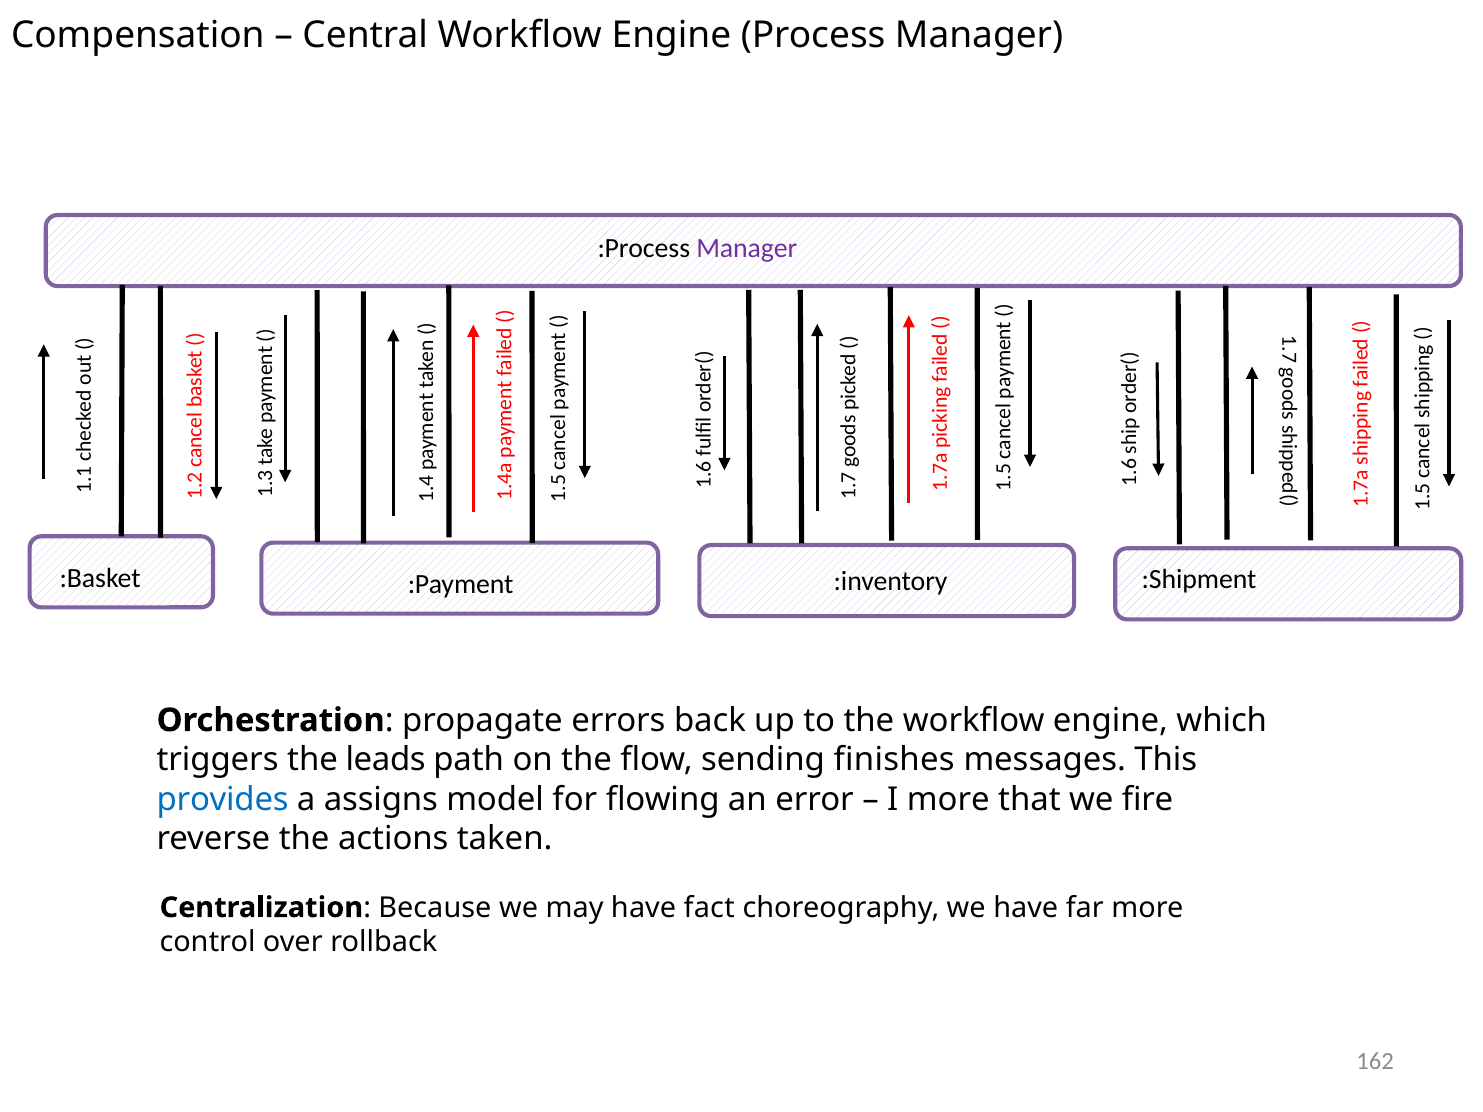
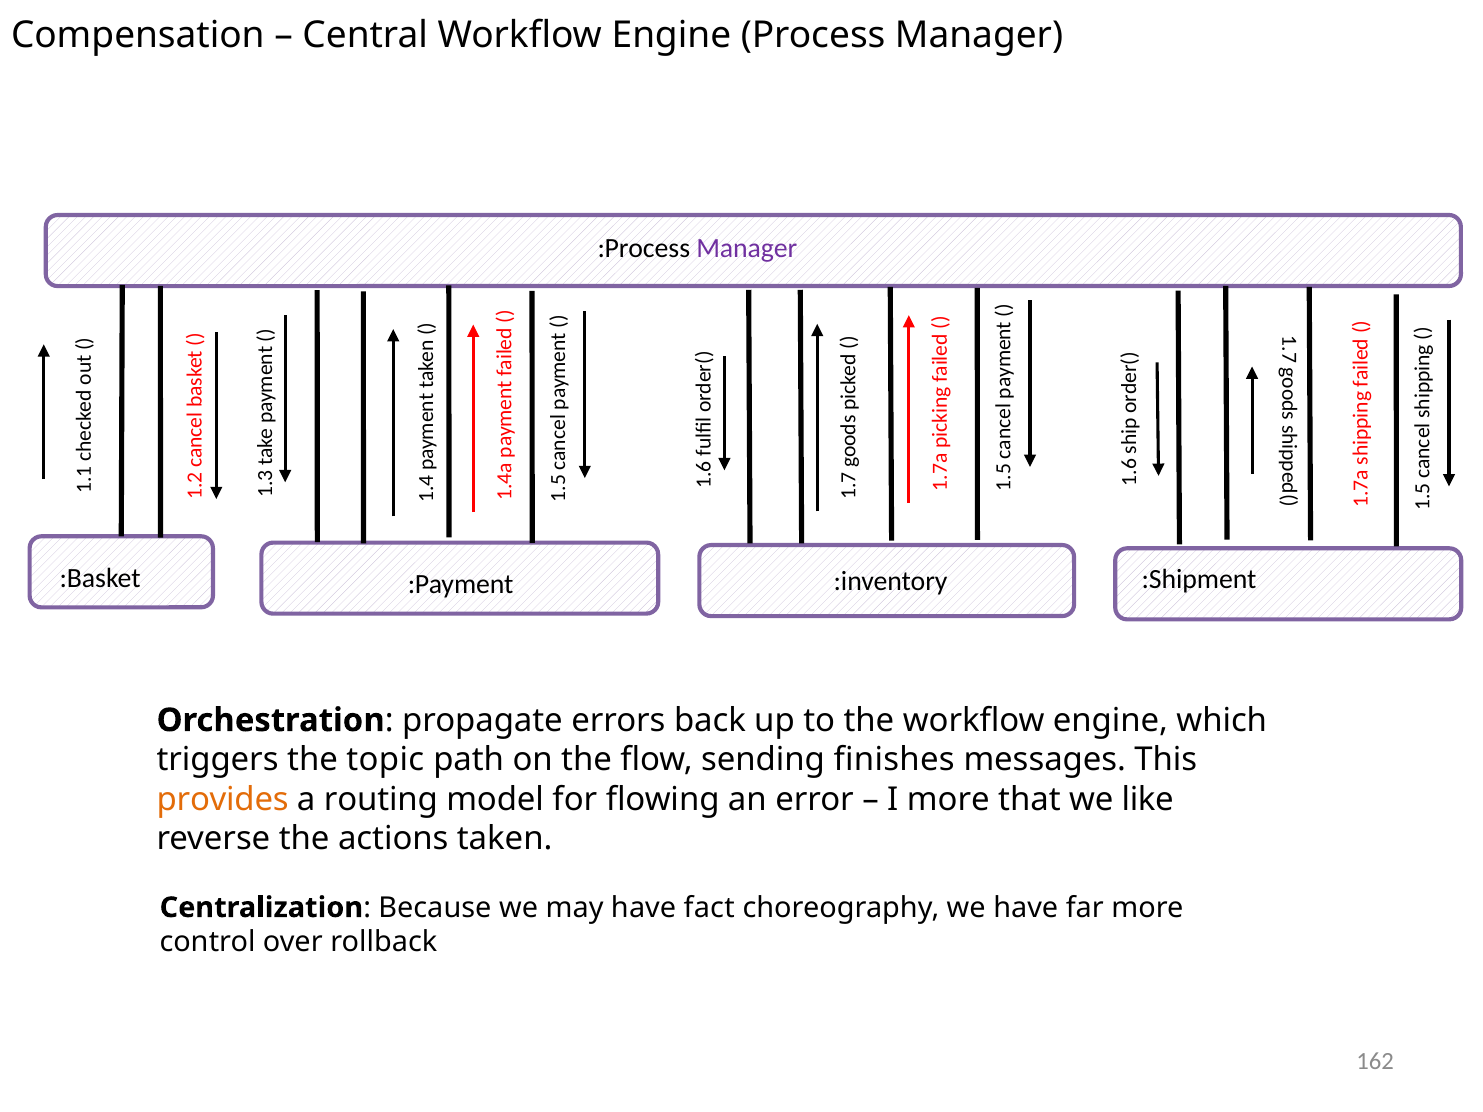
leads: leads -> topic (385, 760)
provides colour: blue -> orange (223, 800)
assigns: assigns -> routing (381, 800)
fire: fire -> like (1148, 800)
